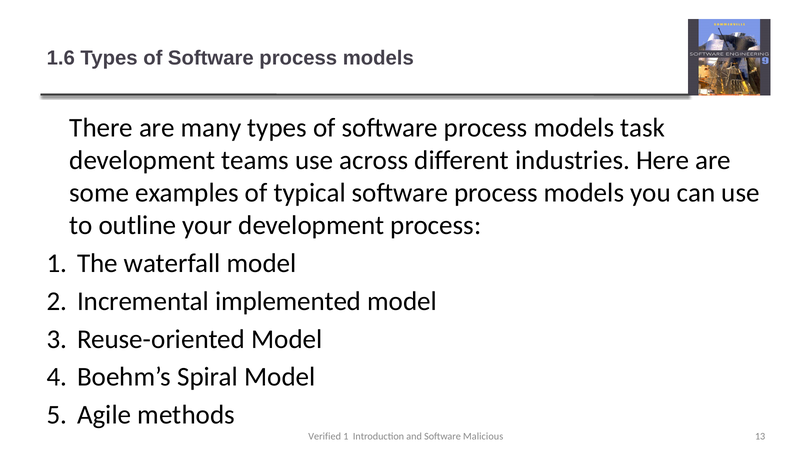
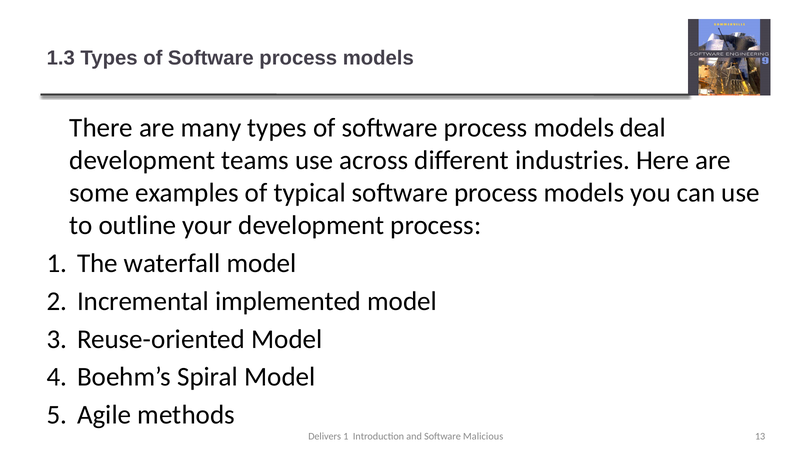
1.6: 1.6 -> 1.3 (61, 58)
task: task -> deal (643, 128)
Verified: Verified -> Delivers (325, 436)
